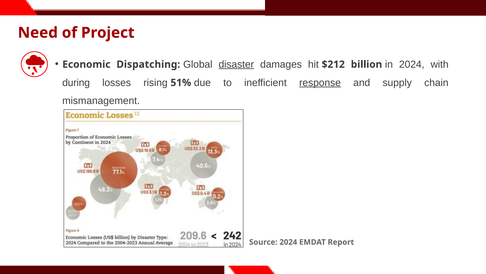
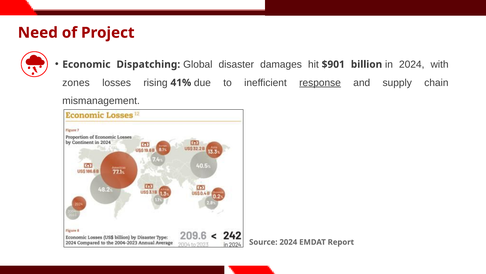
disaster underline: present -> none (236, 64)
$212: $212 -> $901 (333, 64)
during: during -> zones (76, 83)
51%: 51% -> 41% (181, 83)
